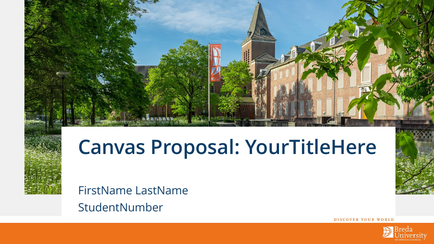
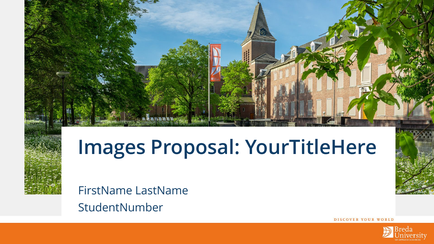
Canvas: Canvas -> Images (112, 148)
